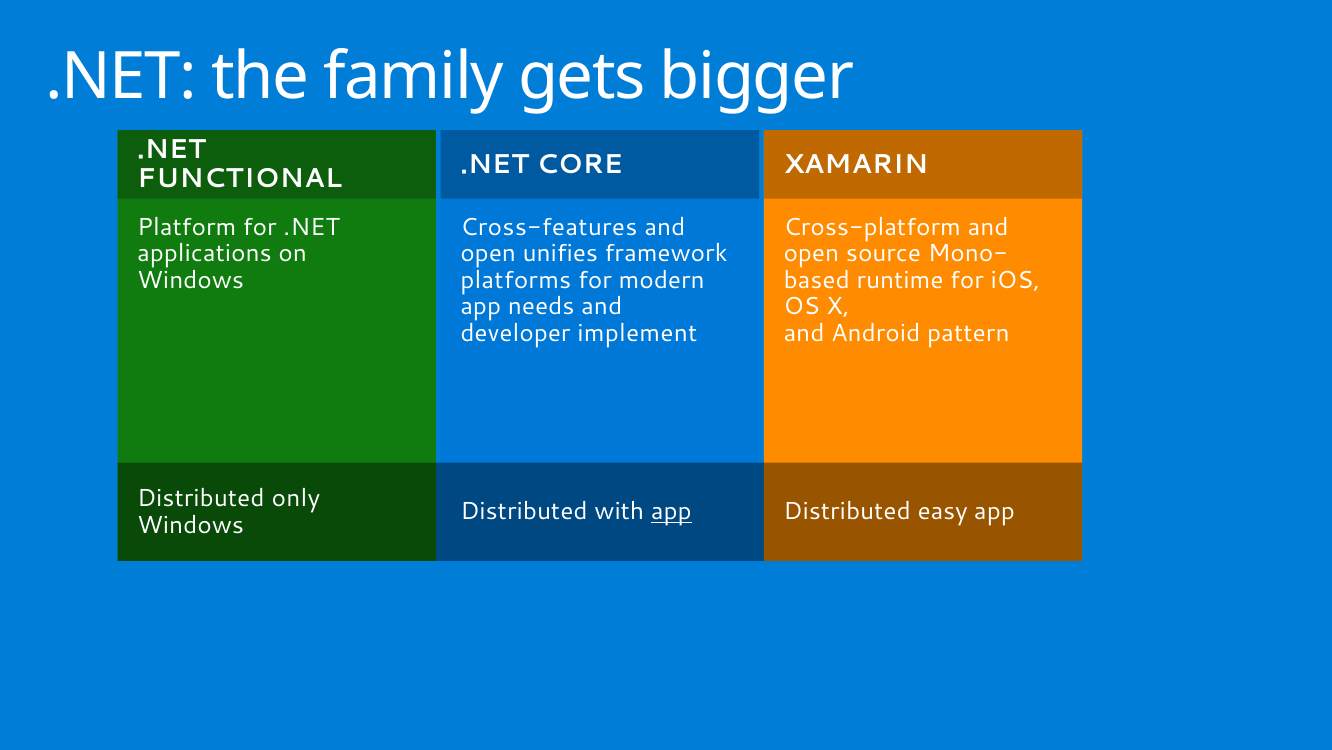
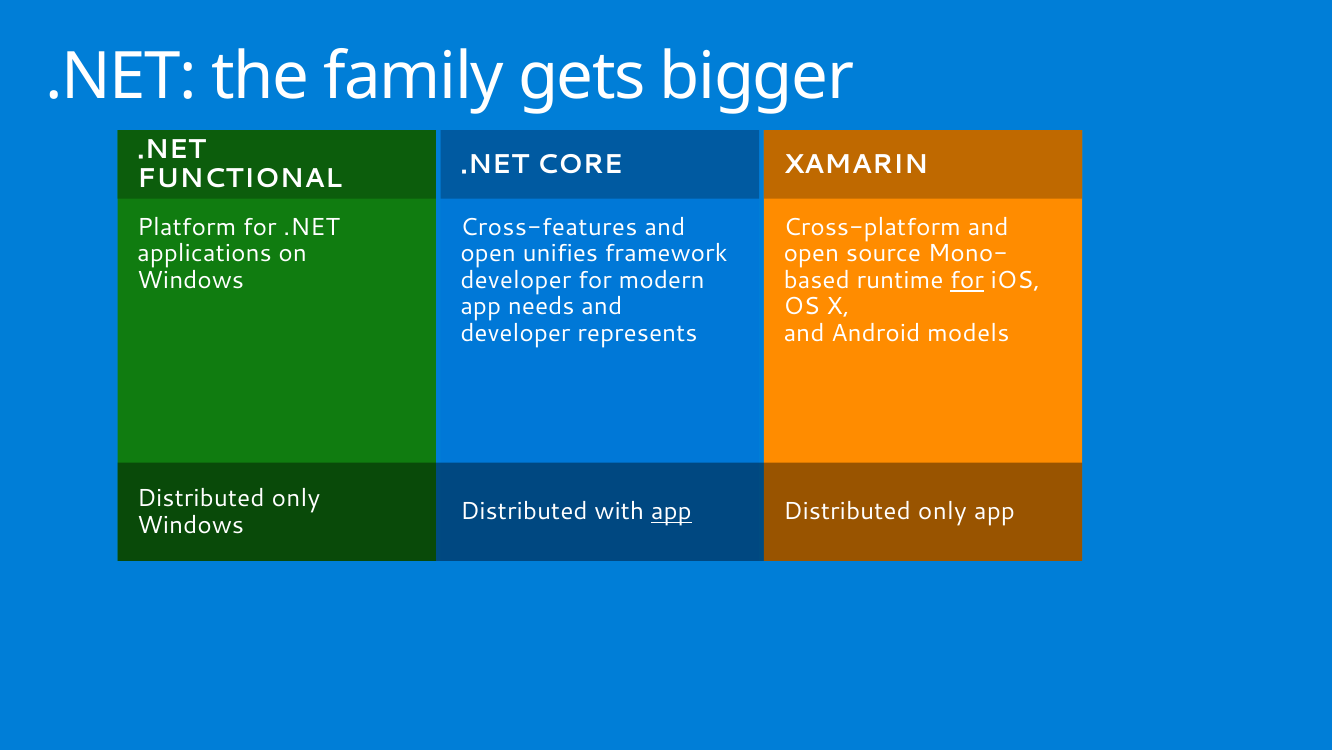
platforms: platforms -> developer (516, 280)
for underline: none -> present (967, 280)
implement: implement -> represents (637, 333)
pattern: pattern -> models (968, 333)
easy: easy -> only (942, 511)
